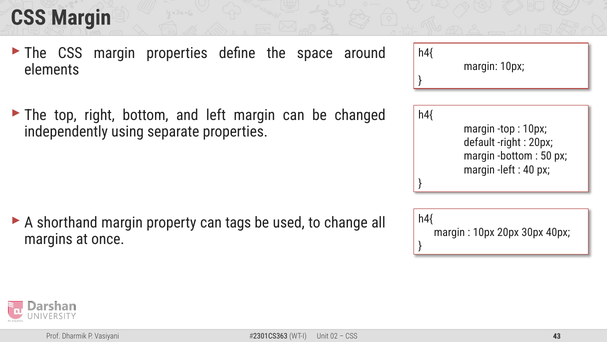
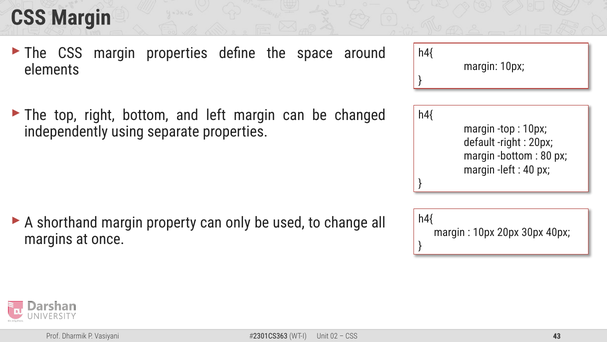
50: 50 -> 80 (546, 156)
tags: tags -> only (238, 222)
